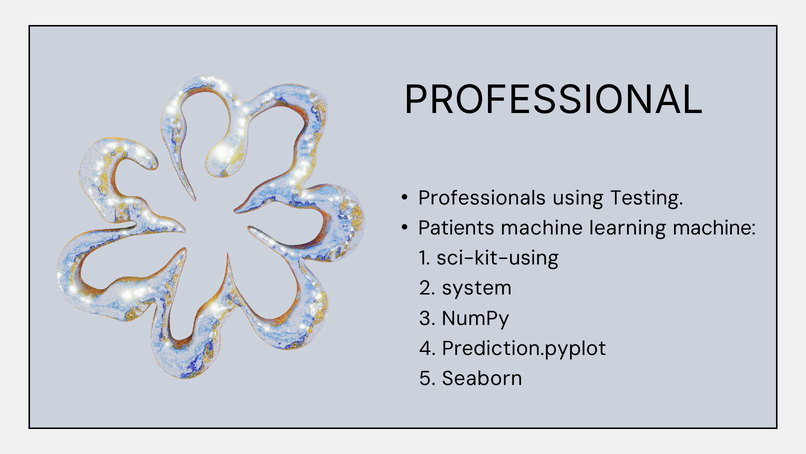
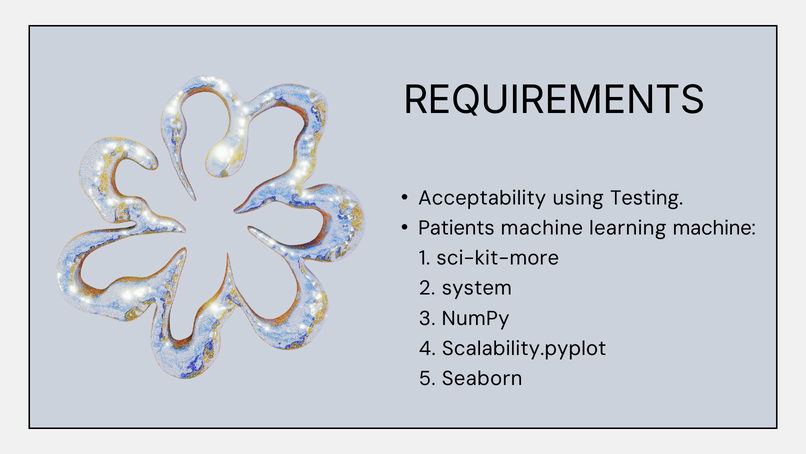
PROFESSIONAL: PROFESSIONAL -> REQUIREMENTS (554, 100)
Professionals: Professionals -> Acceptability (482, 198)
sci-kit-using: sci-kit-using -> sci-kit-more (498, 258)
Prediction.pyplot: Prediction.pyplot -> Scalability.pyplot (524, 348)
